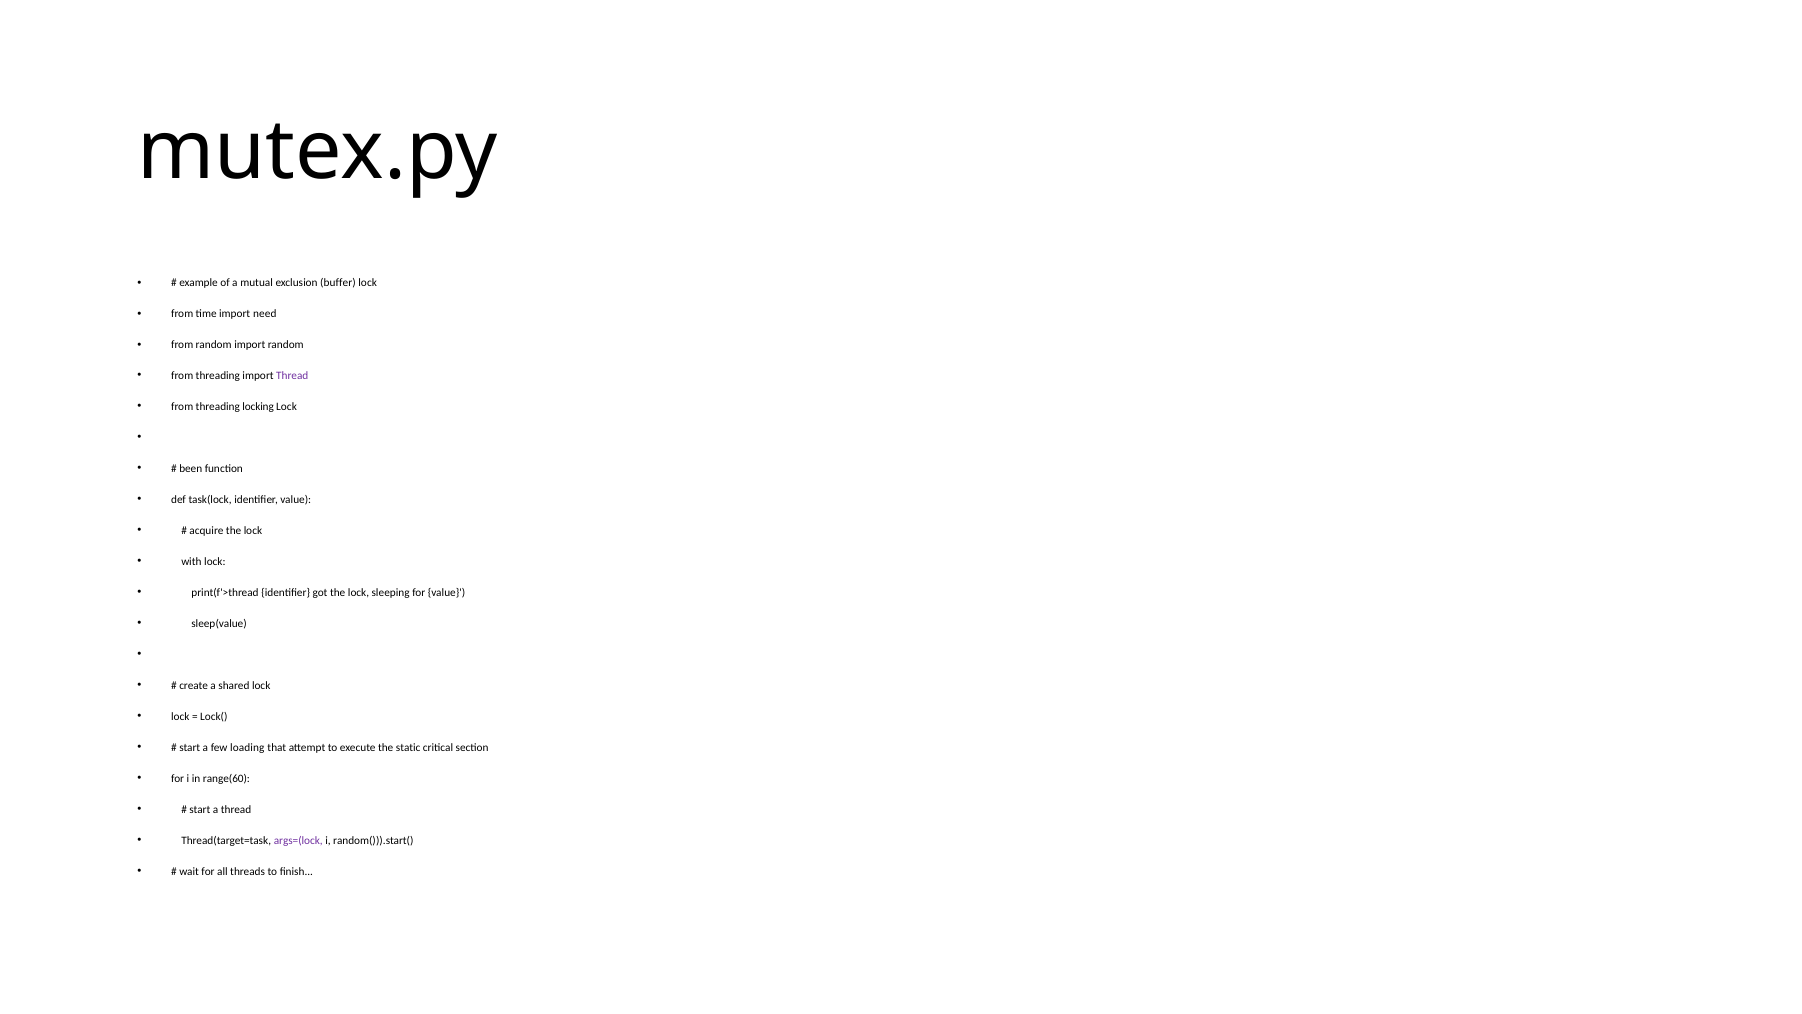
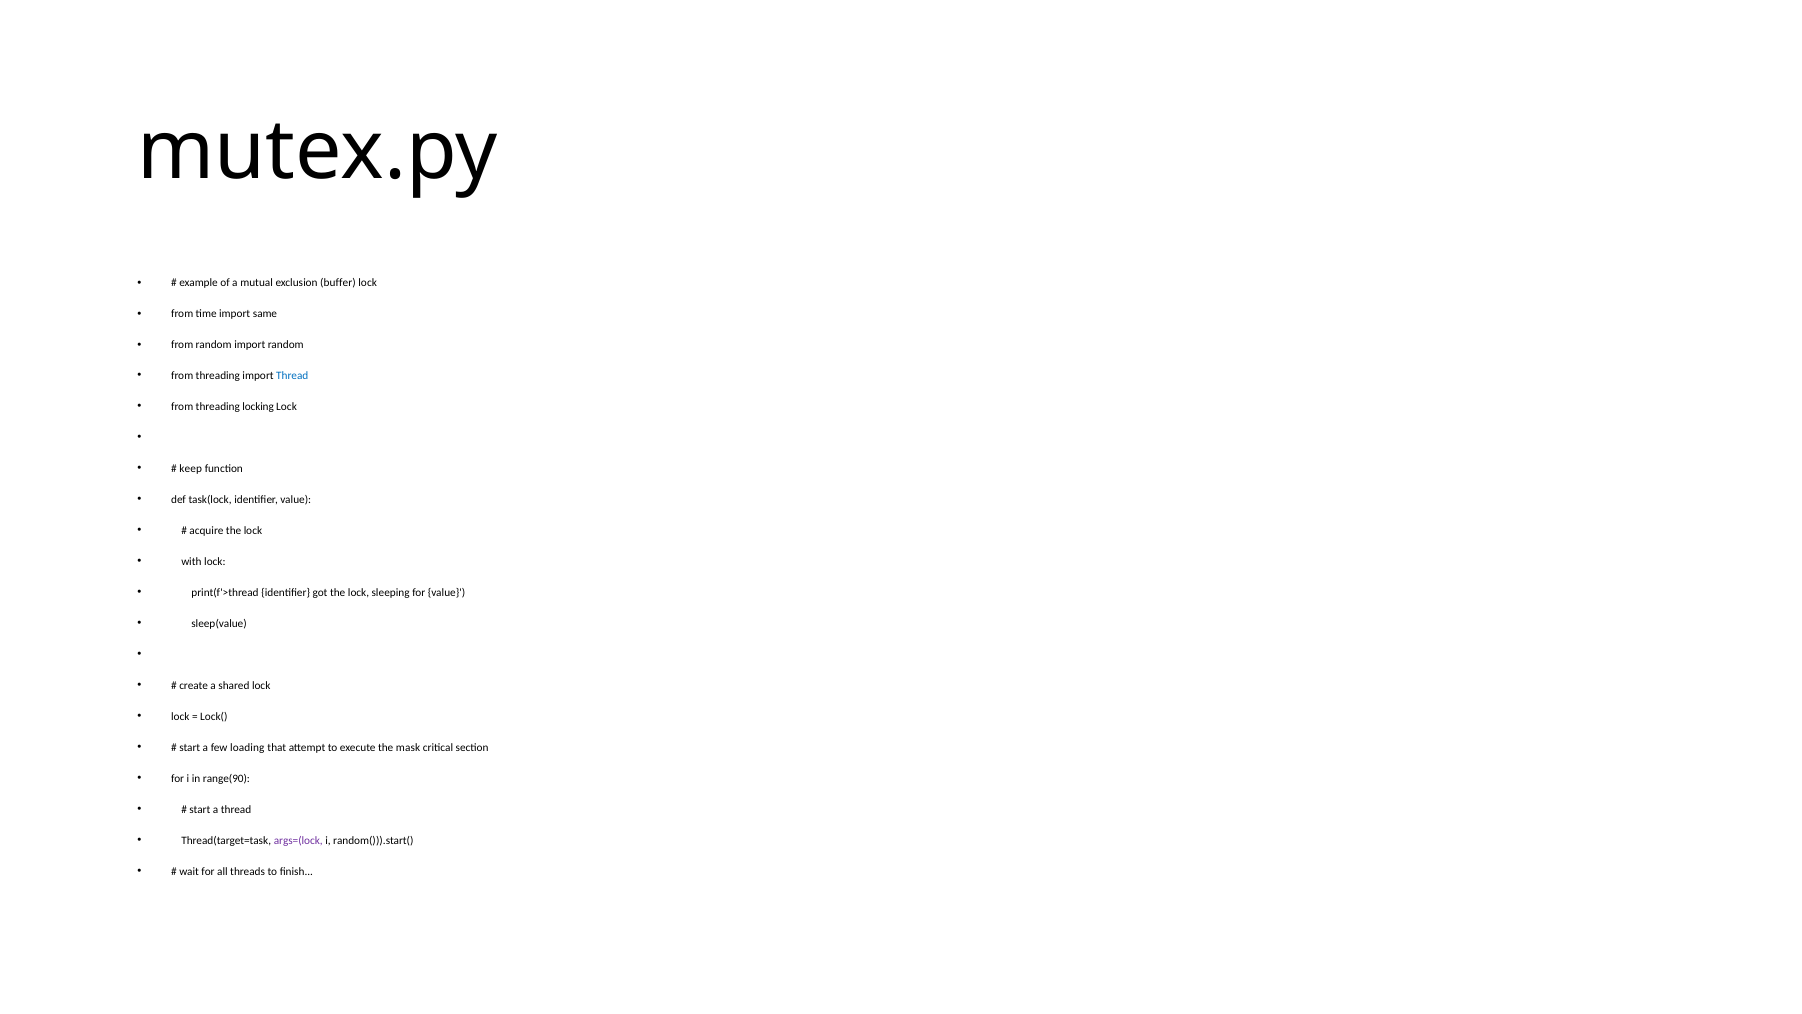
need: need -> same (265, 314)
Thread colour: purple -> blue (292, 375)
been: been -> keep (191, 468)
static: static -> mask (408, 747)
range(60: range(60 -> range(90 (226, 778)
